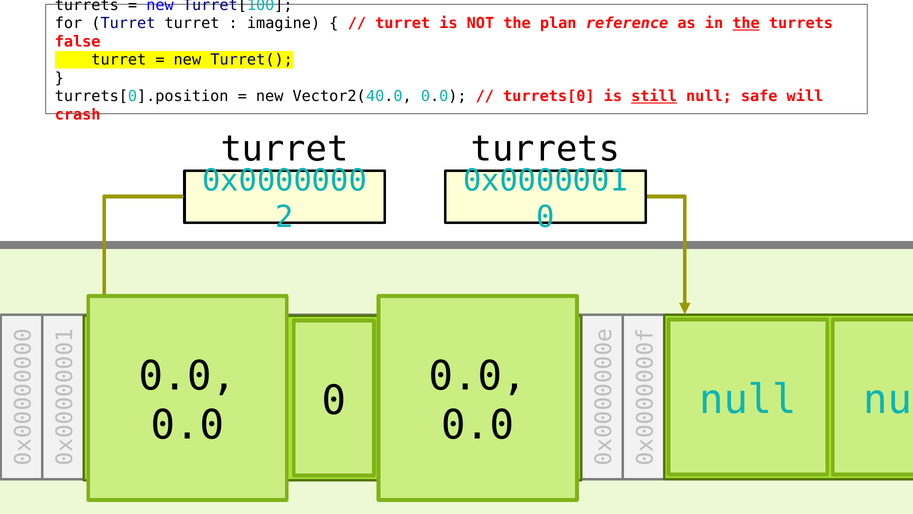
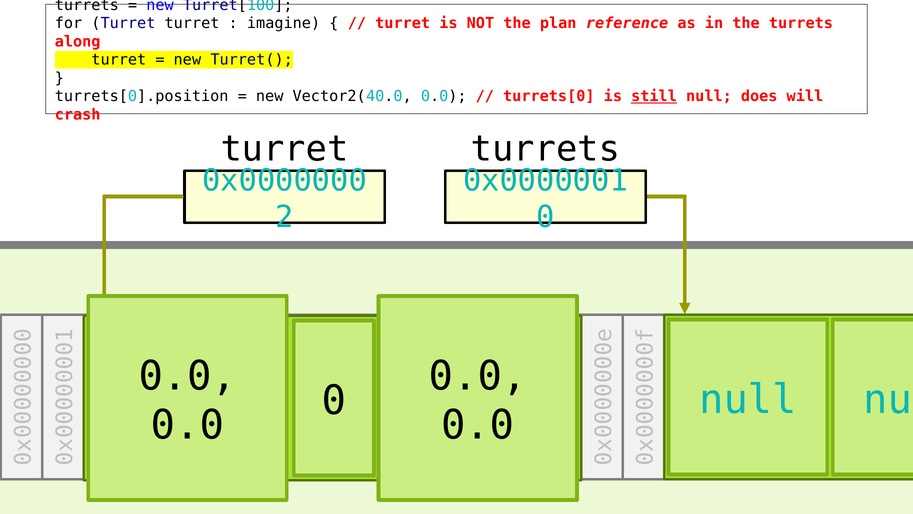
the underline: present -> none (746, 23)
false: false -> along (78, 42)
safe: safe -> does (759, 96)
